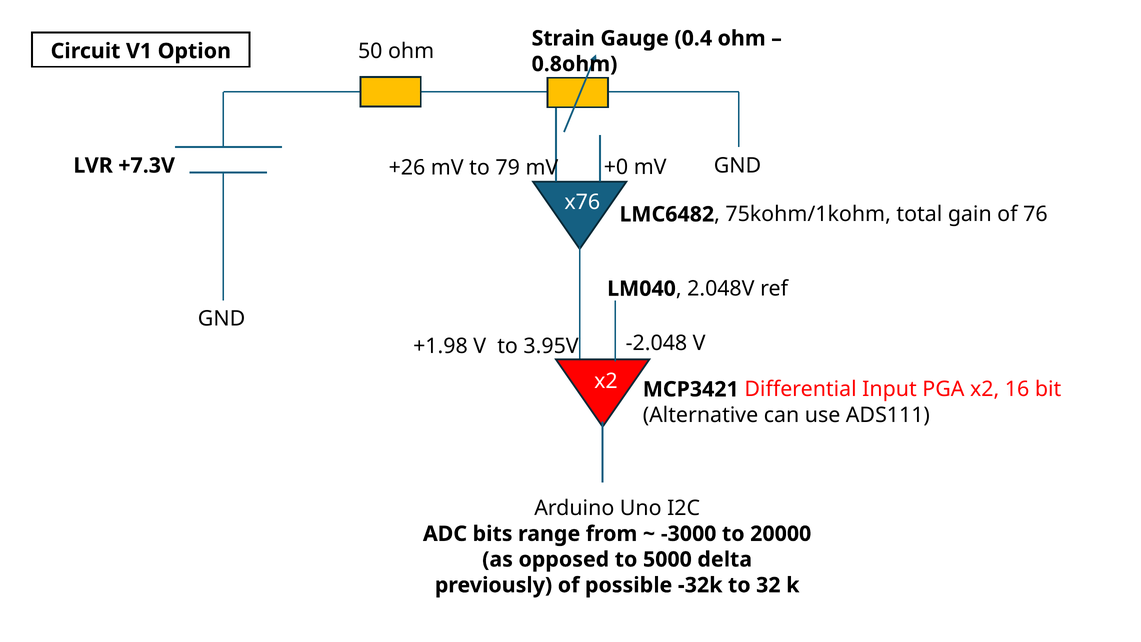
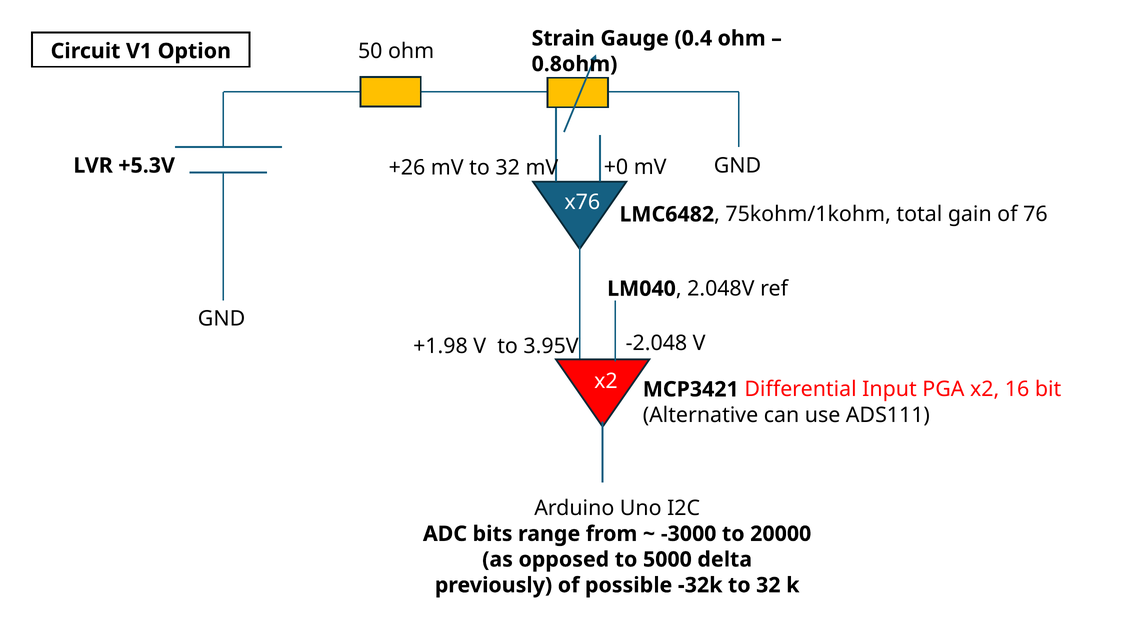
mV to 79: 79 -> 32 (508, 168)
+7.3V: +7.3V -> +5.3V (147, 166)
